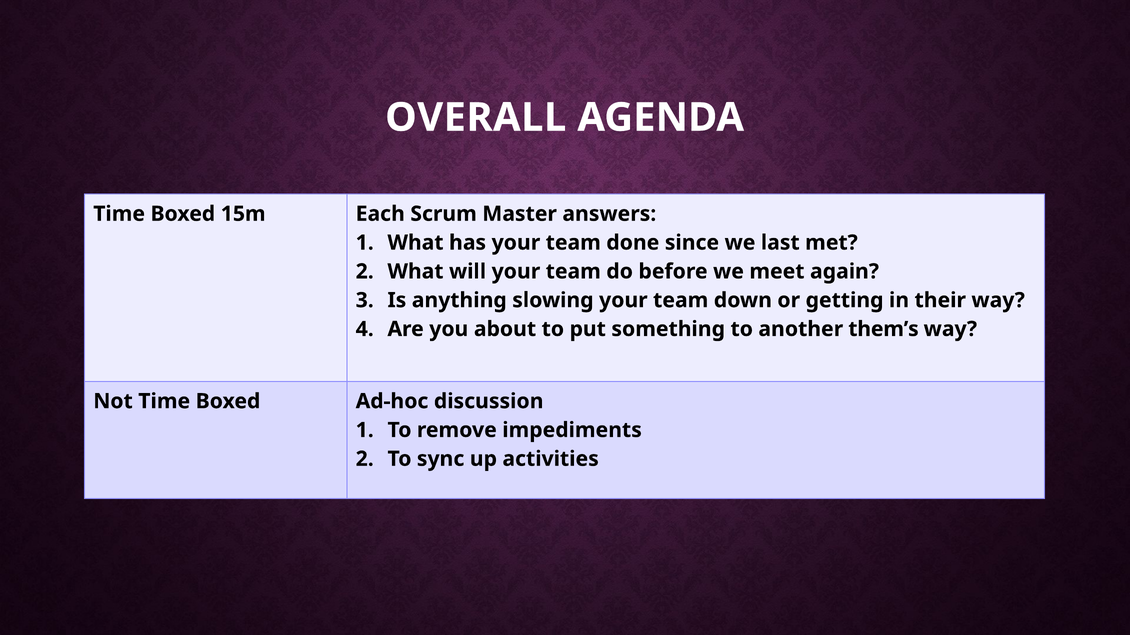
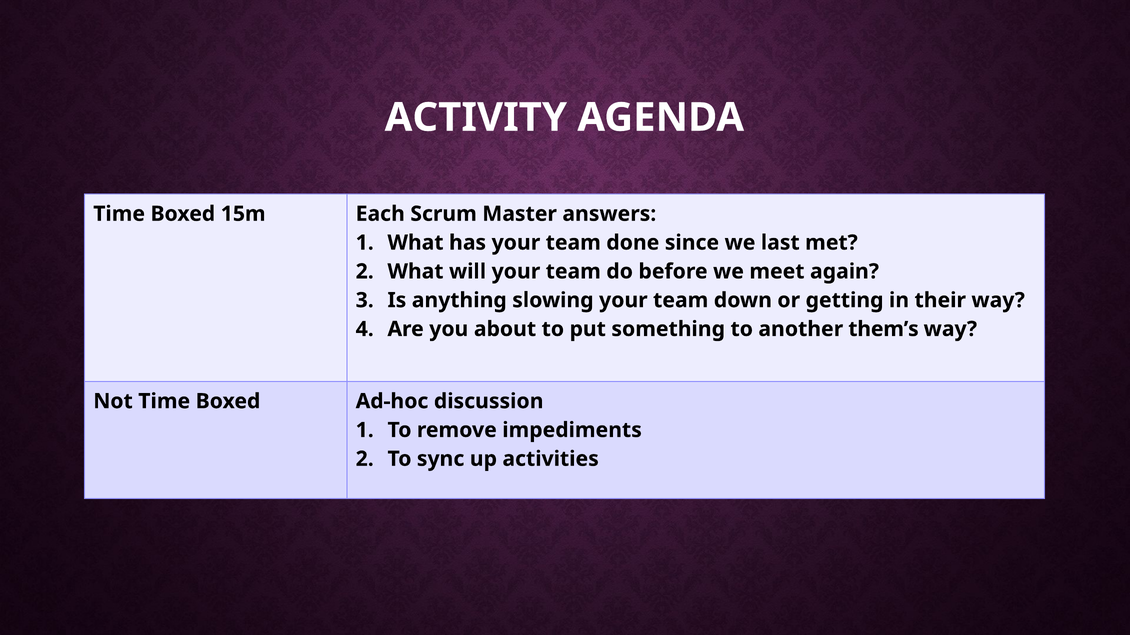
OVERALL: OVERALL -> ACTIVITY (476, 118)
